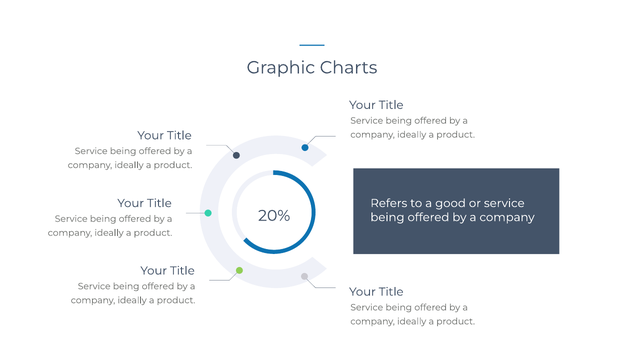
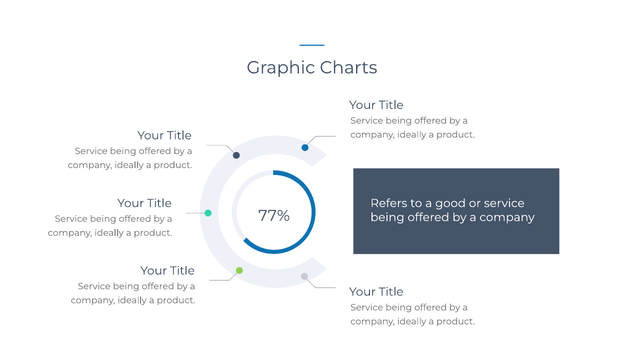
20%: 20% -> 77% (274, 216)
